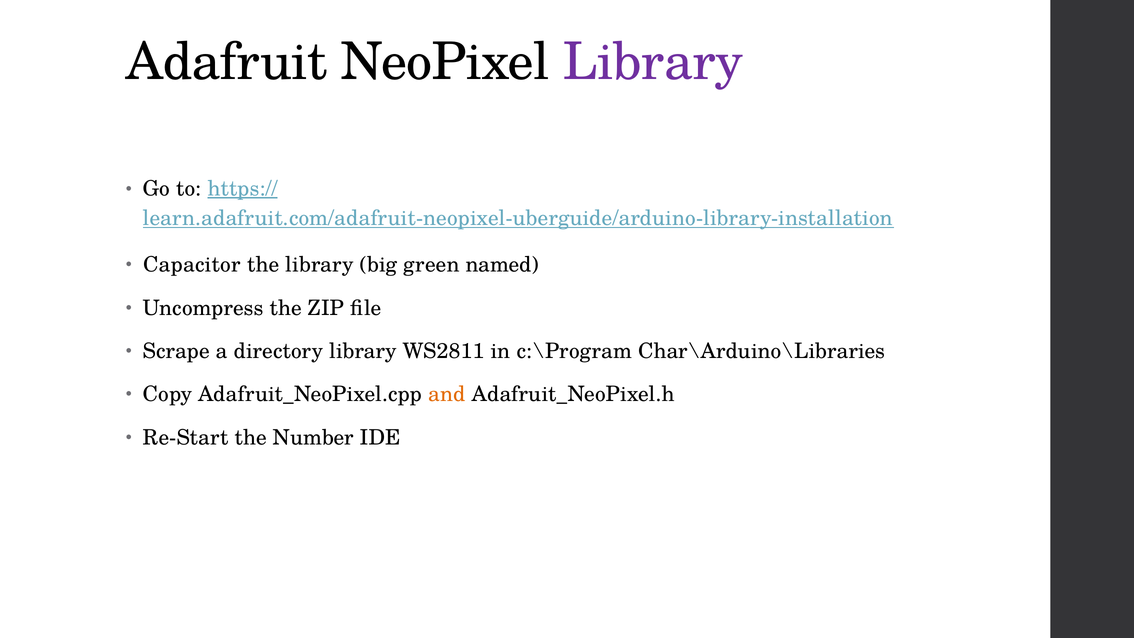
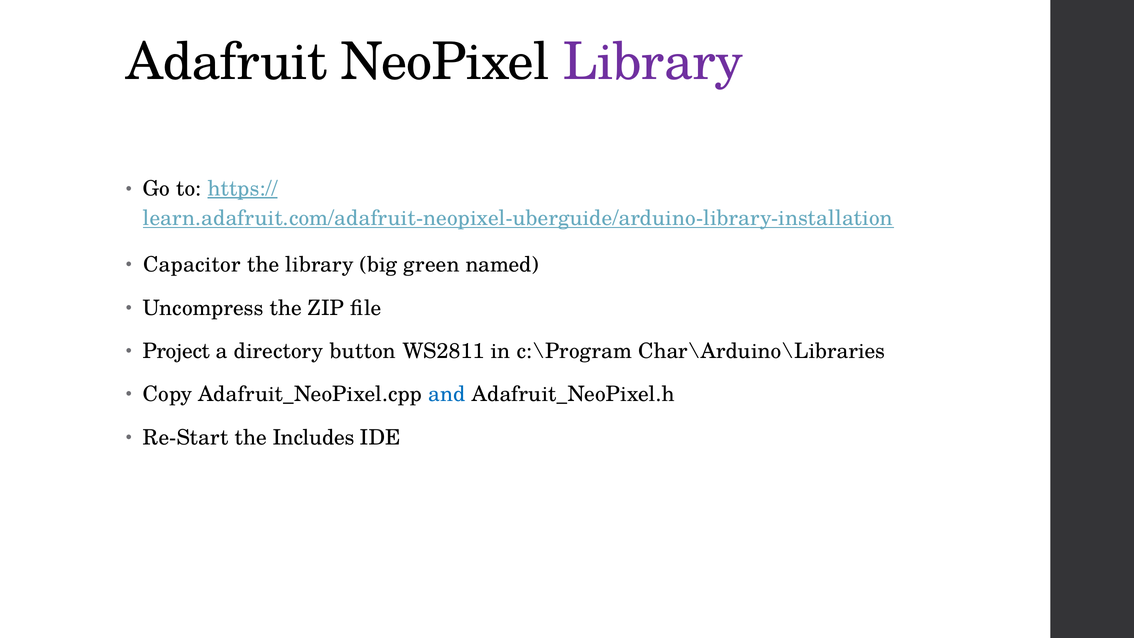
Scrape: Scrape -> Project (176, 351)
directory library: library -> button (363, 351)
and colour: orange -> blue (447, 394)
Number: Number -> Includes (313, 437)
